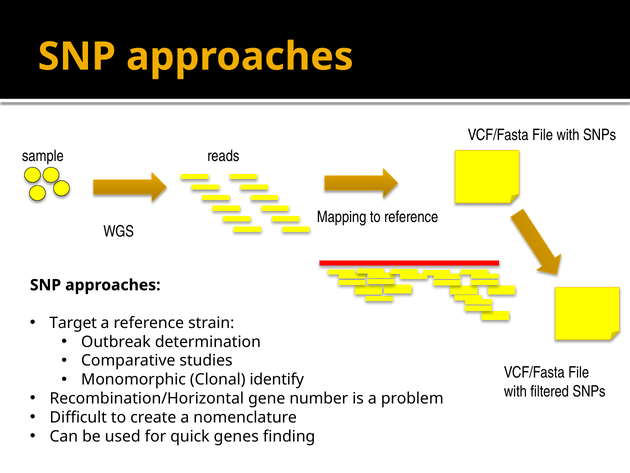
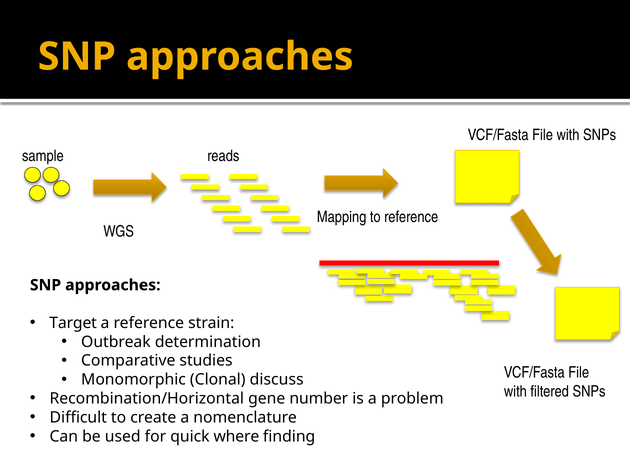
identify: identify -> discuss (277, 379)
genes: genes -> where (236, 436)
